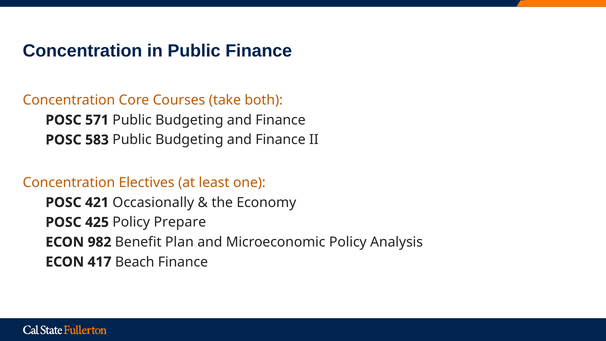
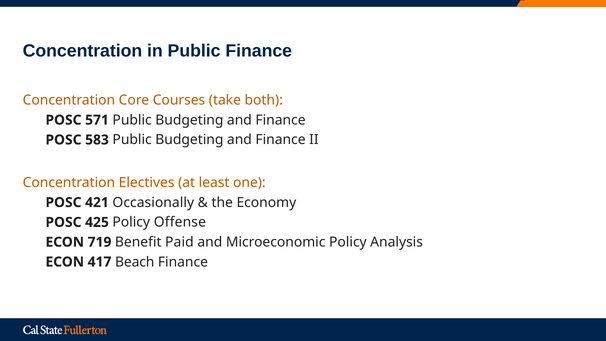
Prepare: Prepare -> Offense (180, 222)
982: 982 -> 719 (100, 242)
Plan: Plan -> Paid (179, 242)
